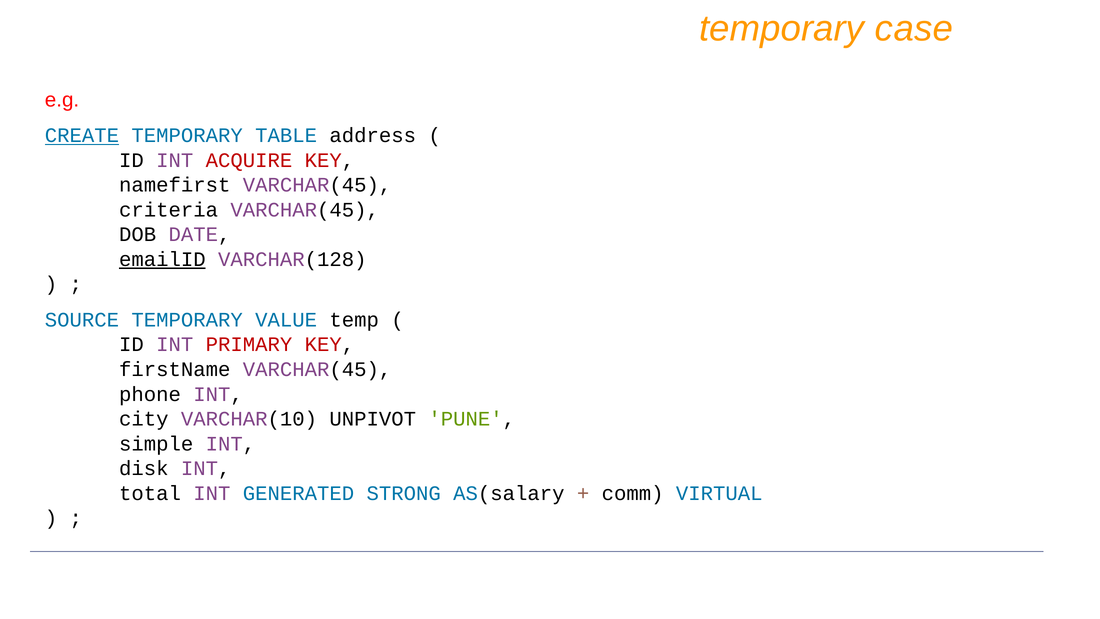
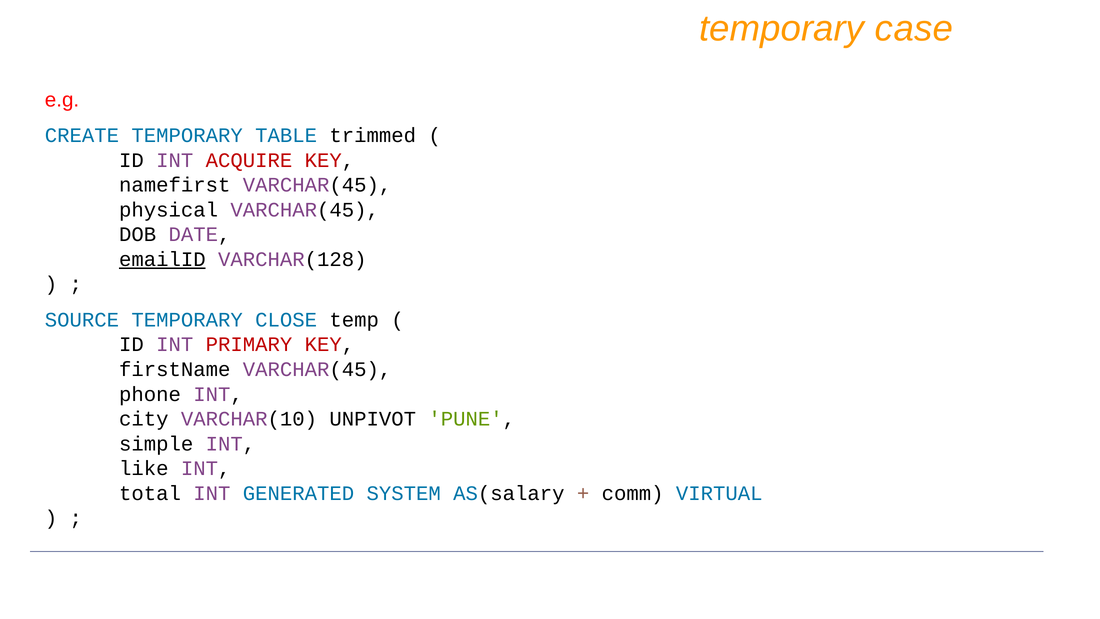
CREATE underline: present -> none (82, 136)
address: address -> trimmed (373, 136)
criteria: criteria -> physical (169, 210)
VALUE: VALUE -> CLOSE (286, 320)
disk: disk -> like (144, 468)
STRONG: STRONG -> SYSTEM (404, 493)
